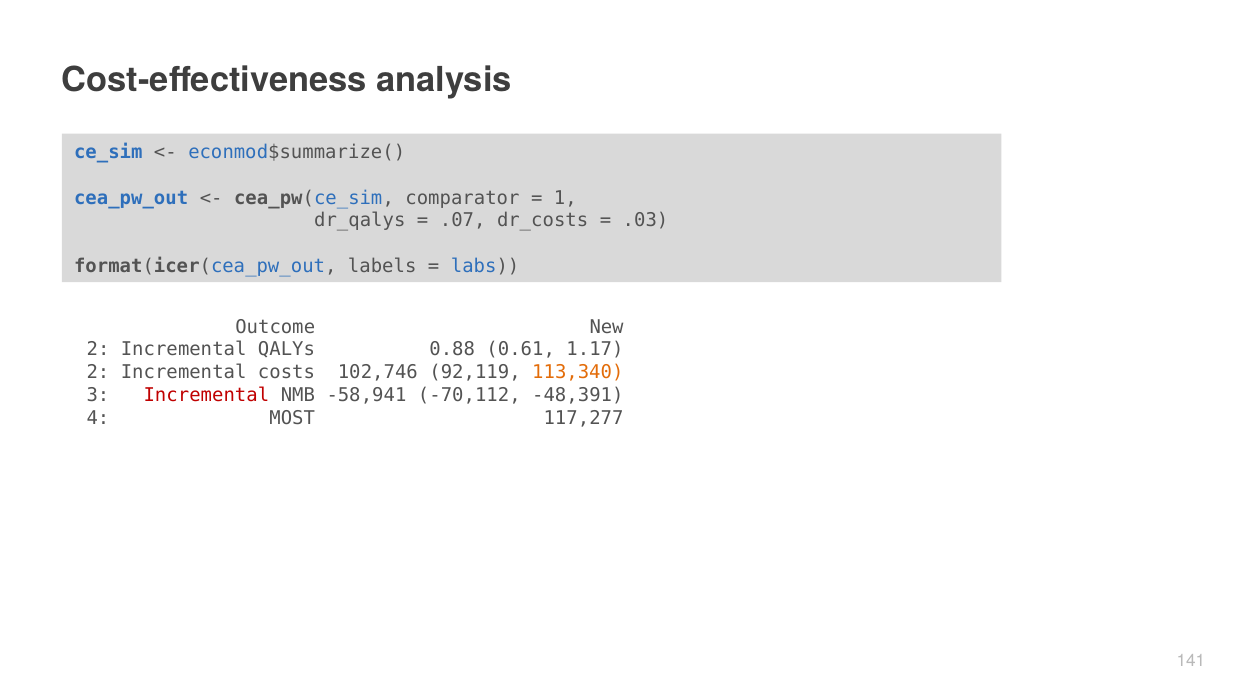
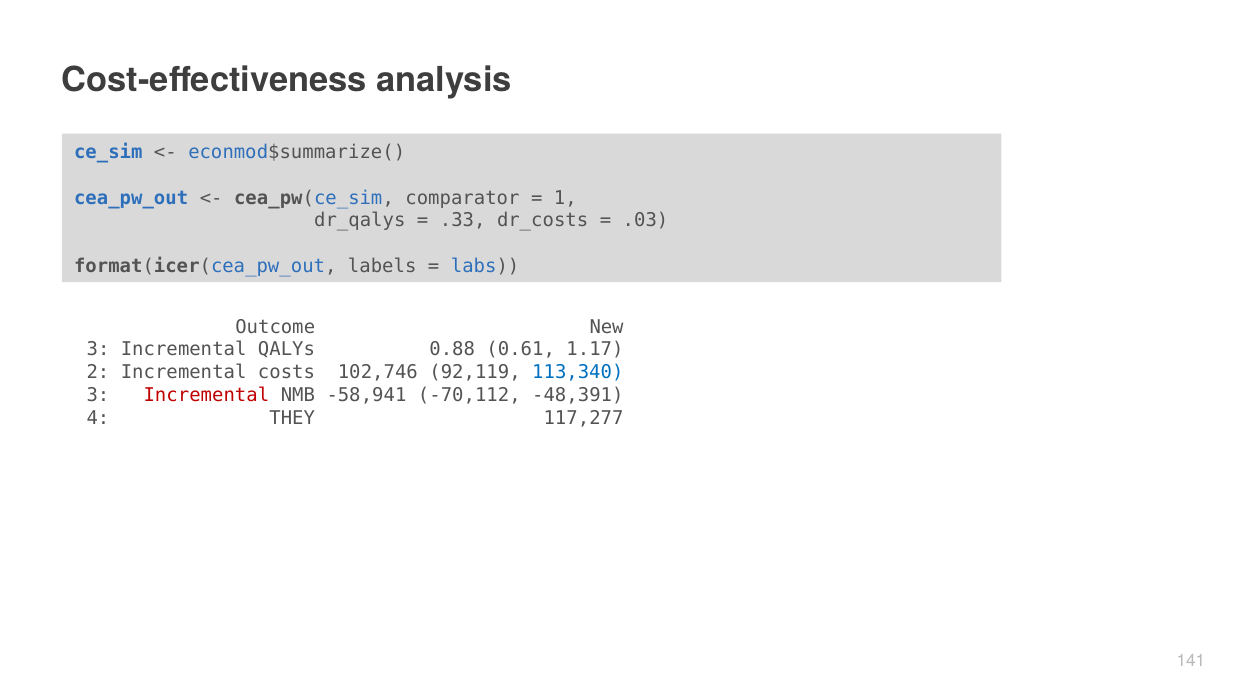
.07: .07 -> .33 (463, 220)
2: 2 -> 3 (98, 350)
113,340 colour: orange -> blue (578, 372)
MOST: MOST -> THEY (292, 418)
